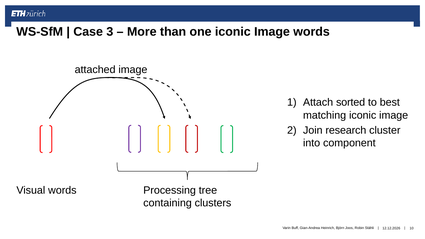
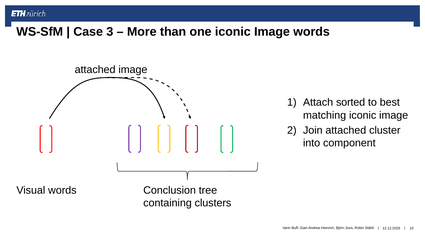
Join research: research -> attached (346, 130)
Processing: Processing -> Conclusion (170, 190)
